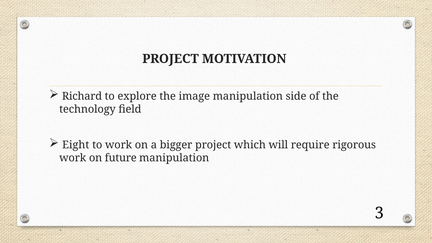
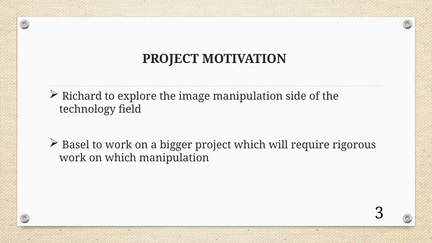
Eight: Eight -> Basel (76, 145)
on future: future -> which (121, 158)
